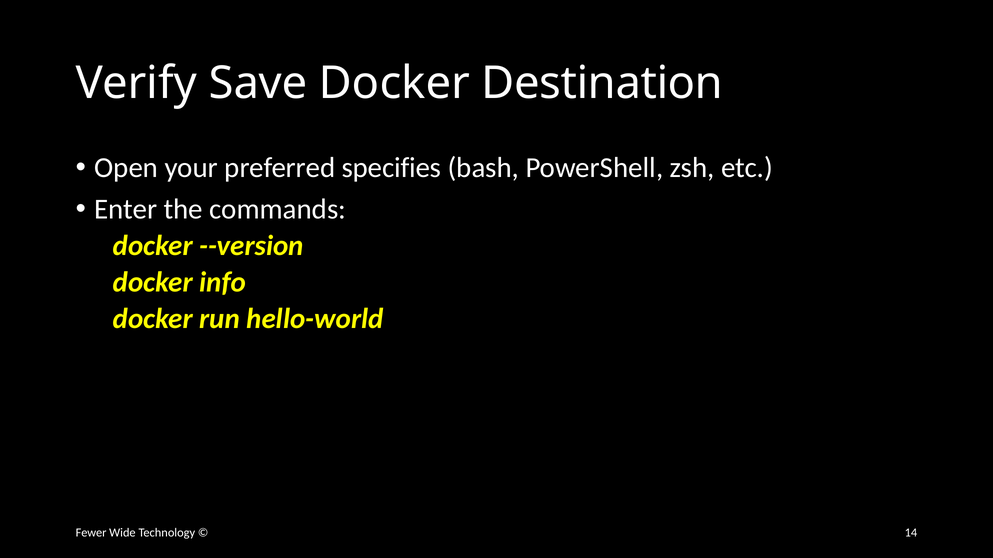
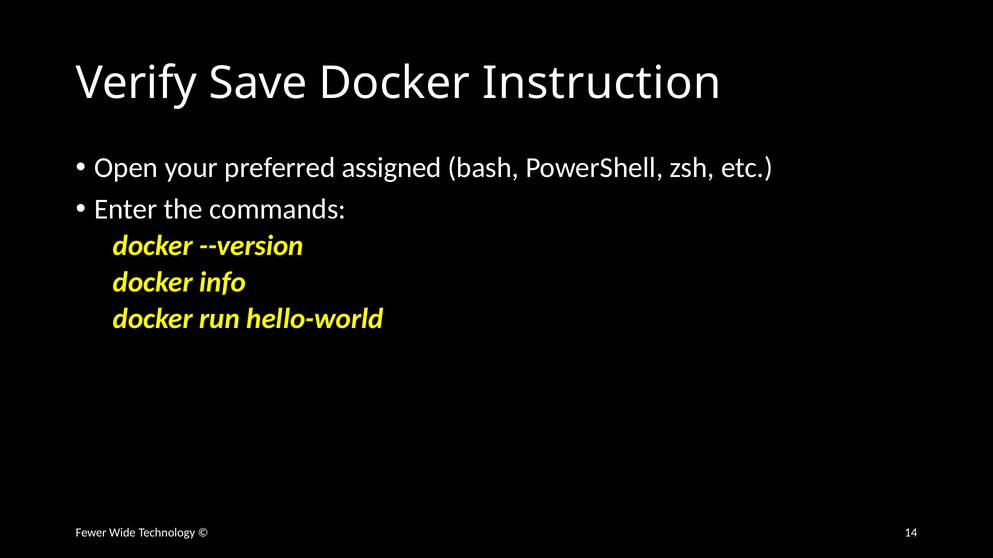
Destination: Destination -> Instruction (602, 83)
specifies: specifies -> assigned (392, 168)
